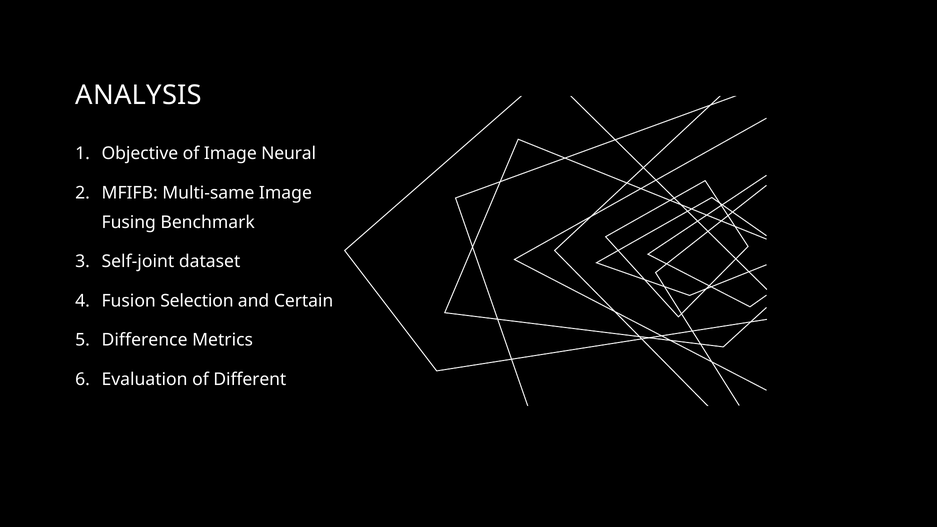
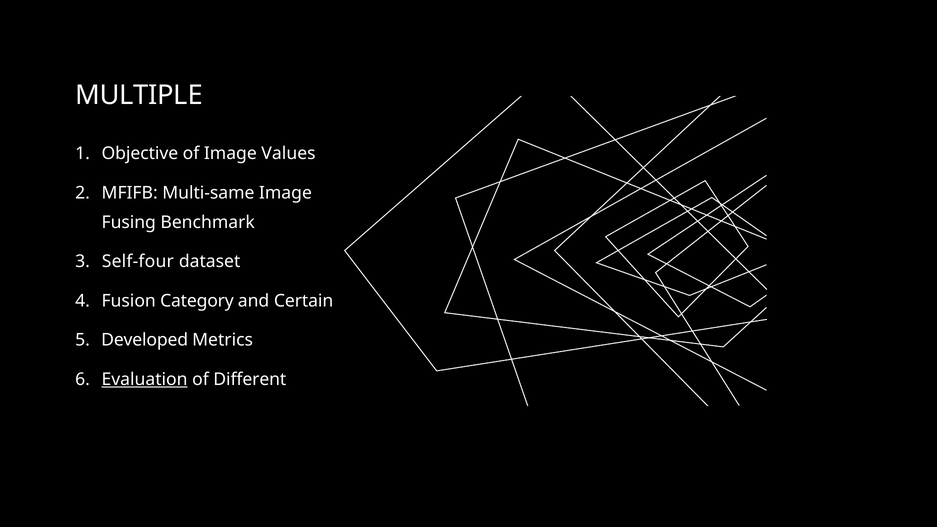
ANALYSIS: ANALYSIS -> MULTIPLE (139, 95)
Neural: Neural -> Values (288, 154)
Self-joint: Self-joint -> Self-four (138, 262)
Selection: Selection -> Category (197, 301)
Difference: Difference -> Developed (145, 340)
Evaluation underline: none -> present (145, 379)
